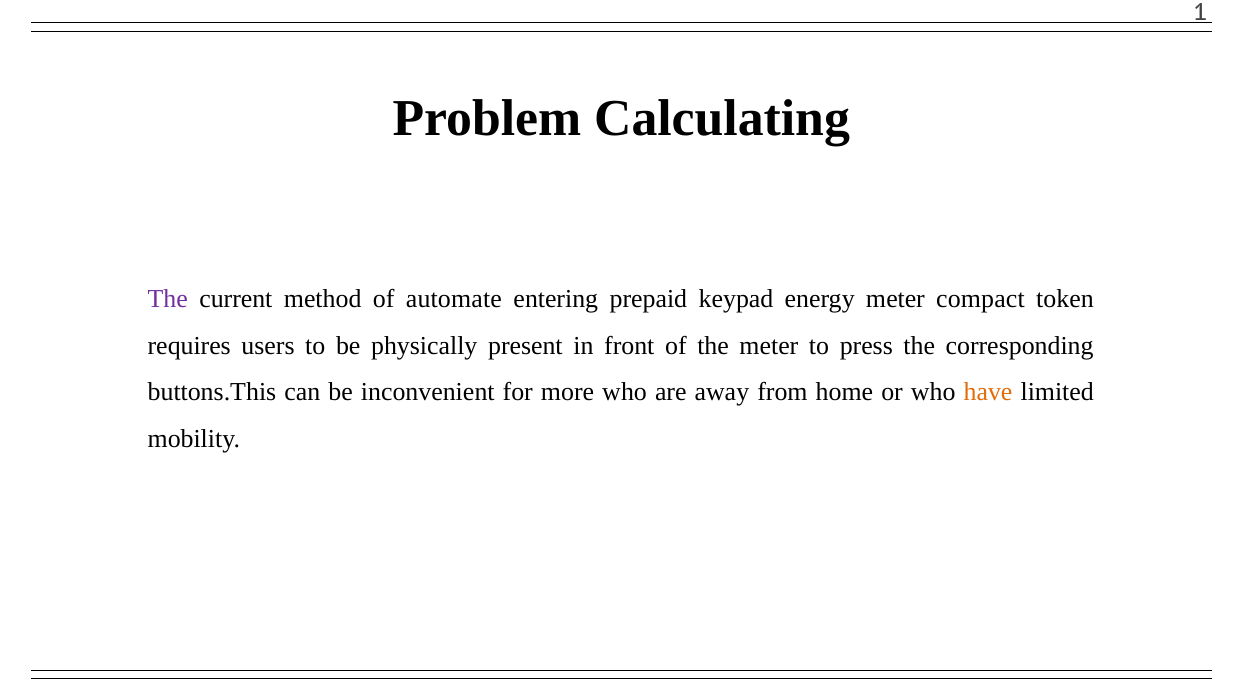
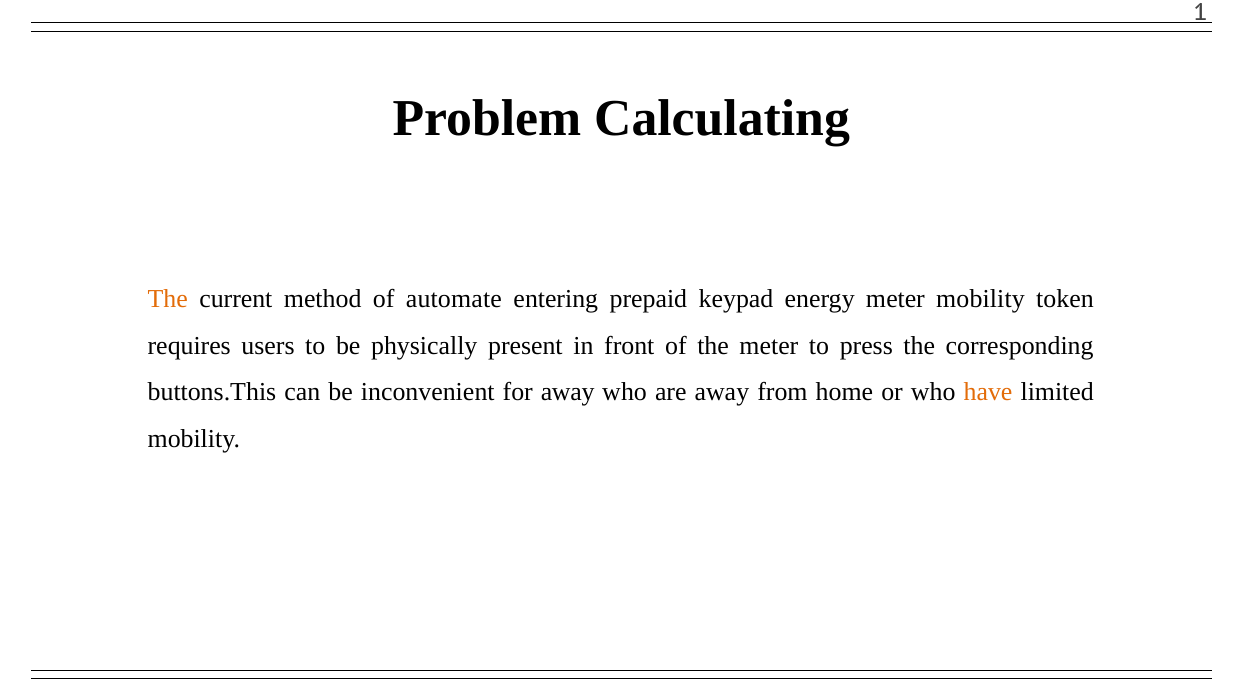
The colour: purple -> orange (168, 299)
meter compact: compact -> mobility (981, 299)
for more: more -> away (568, 392)
